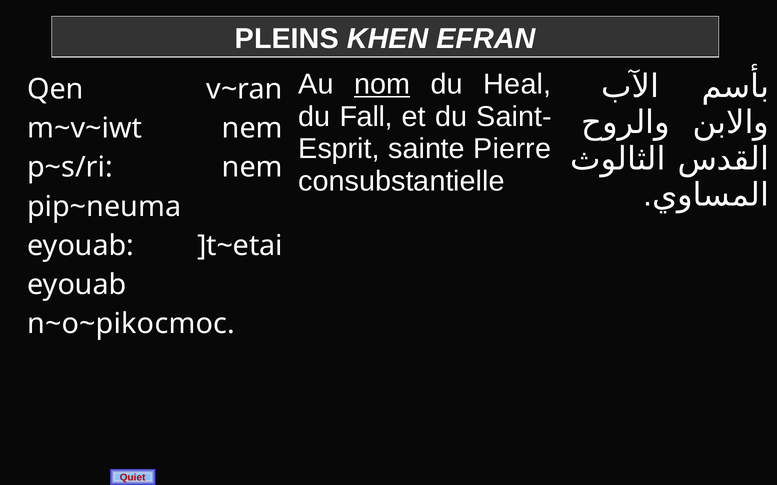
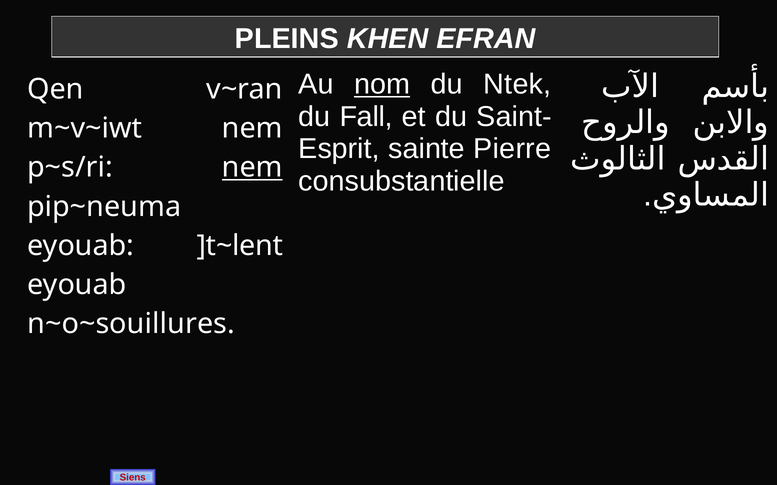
Heal: Heal -> Ntek (517, 85)
nem underline: none -> present (252, 168)
]t~etai: ]t~etai -> ]t~lent (240, 246)
n~o~pikocmoc: n~o~pikocmoc -> n~o~souillures (131, 324)
Quiet: Quiet -> Siens (133, 478)
